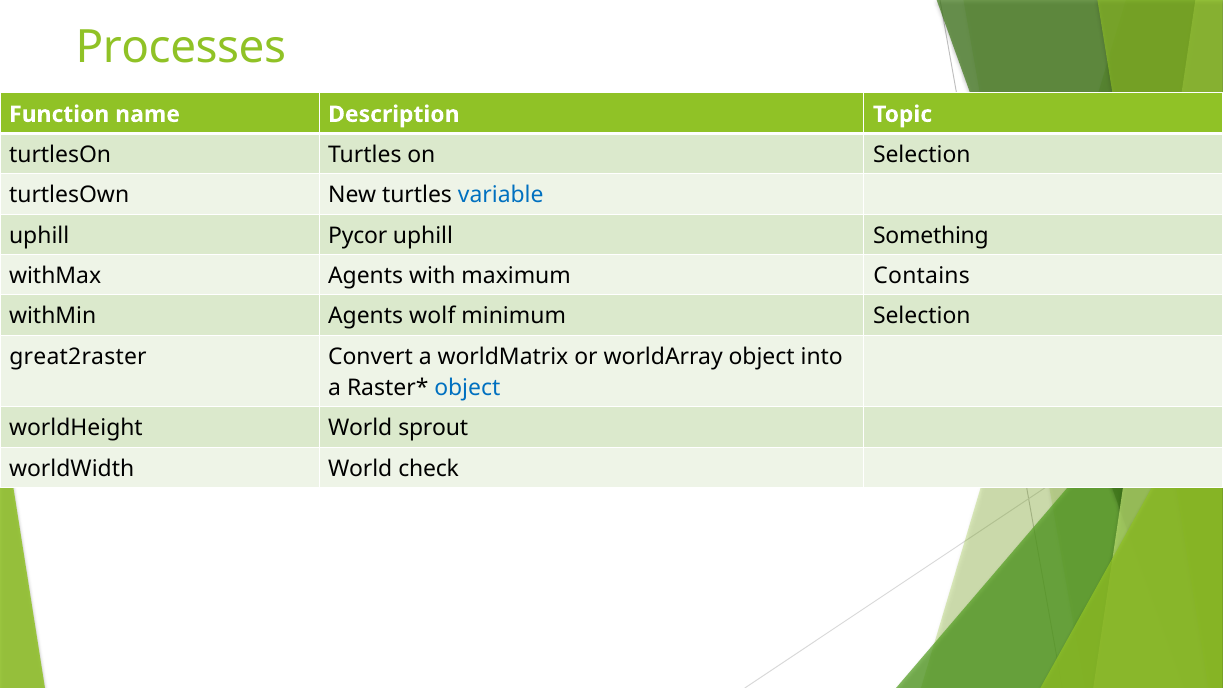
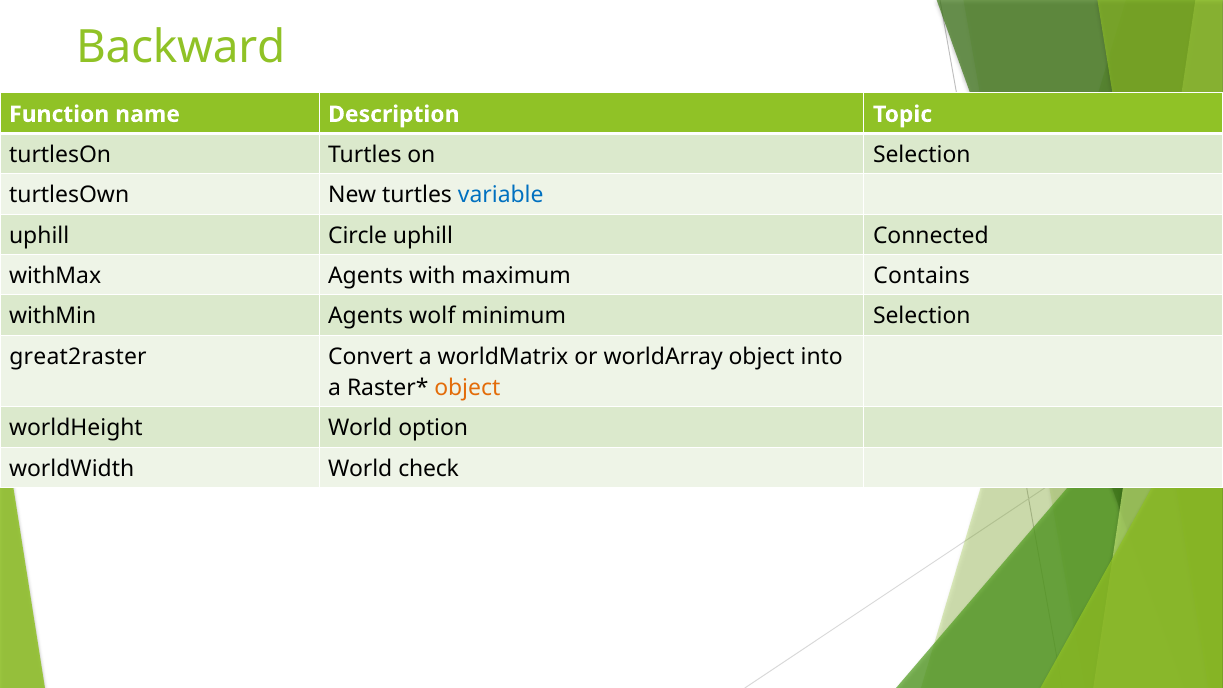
Processes: Processes -> Backward (181, 48)
Pycor: Pycor -> Circle (358, 236)
Something: Something -> Connected (931, 236)
object colour: blue -> orange (467, 388)
sprout: sprout -> option (433, 428)
